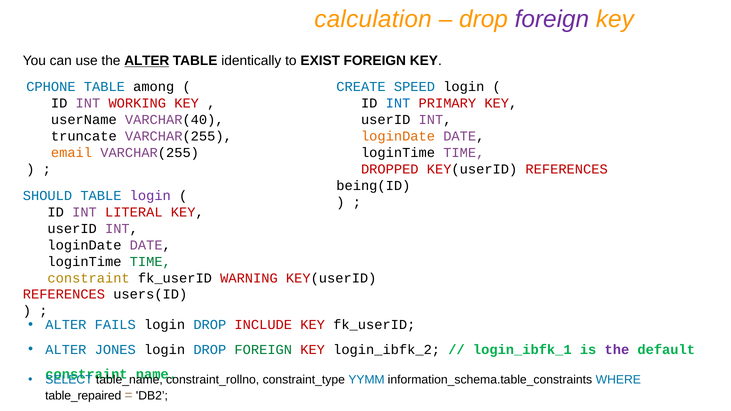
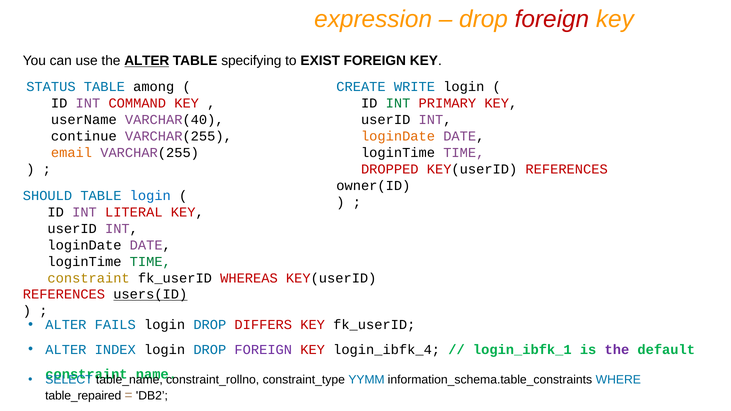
calculation: calculation -> expression (373, 19)
foreign colour: purple -> red (552, 19)
identically: identically -> specifying (251, 61)
CPHONE: CPHONE -> STATUS (51, 87)
SPEED: SPEED -> WRITE (414, 87)
WORKING: WORKING -> COMMAND (137, 103)
INT colour: blue -> green (398, 103)
truncate: truncate -> continue (84, 136)
being(ID: being(ID -> owner(ID (373, 186)
login colour: purple -> blue (150, 196)
WARNING: WARNING -> WHEREAS (249, 278)
users(ID underline: none -> present (150, 295)
INCLUDE: INCLUDE -> DIFFERS (263, 325)
JONES: JONES -> INDEX (115, 350)
FOREIGN colour: green -> purple (263, 350)
login_ibfk_2: login_ibfk_2 -> login_ibfk_4 (387, 350)
